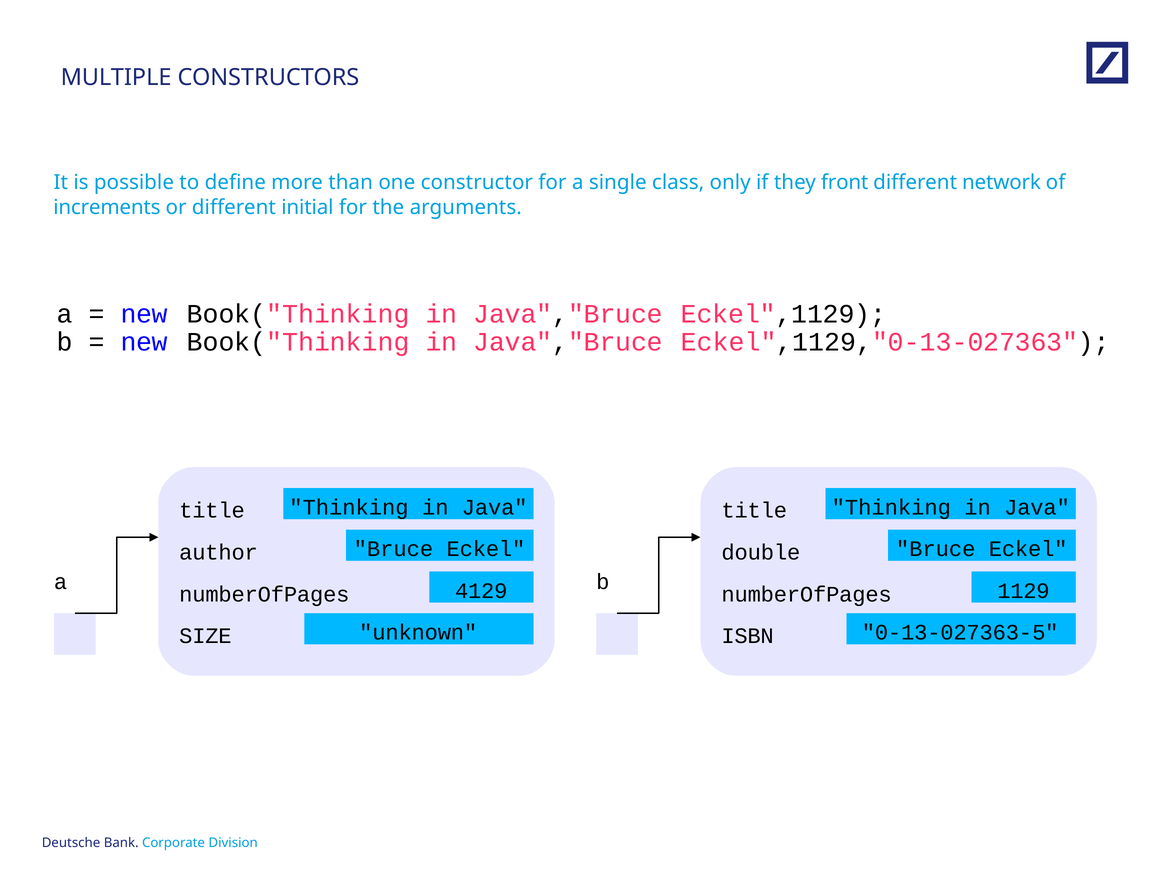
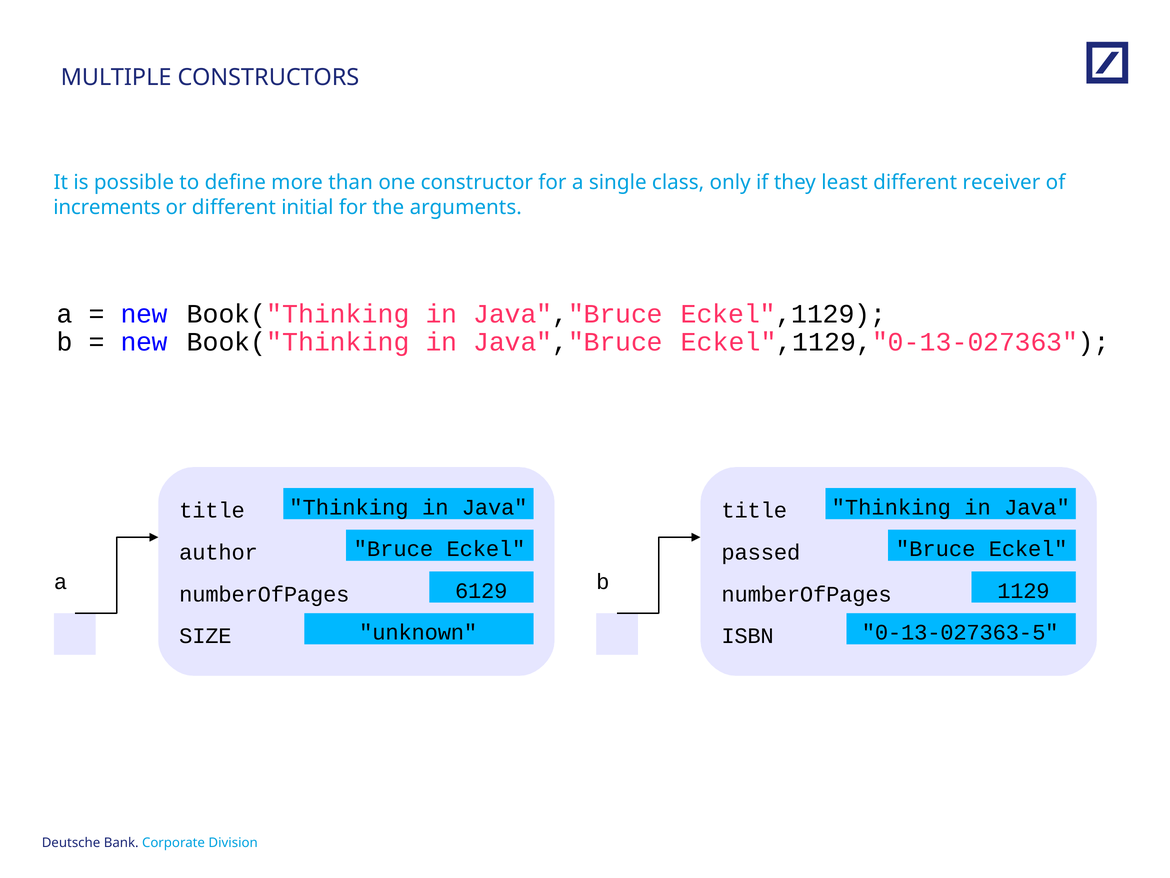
front: front -> least (845, 182)
network: network -> receiver (1001, 182)
double: double -> passed (761, 552)
4129: 4129 -> 6129 (481, 590)
